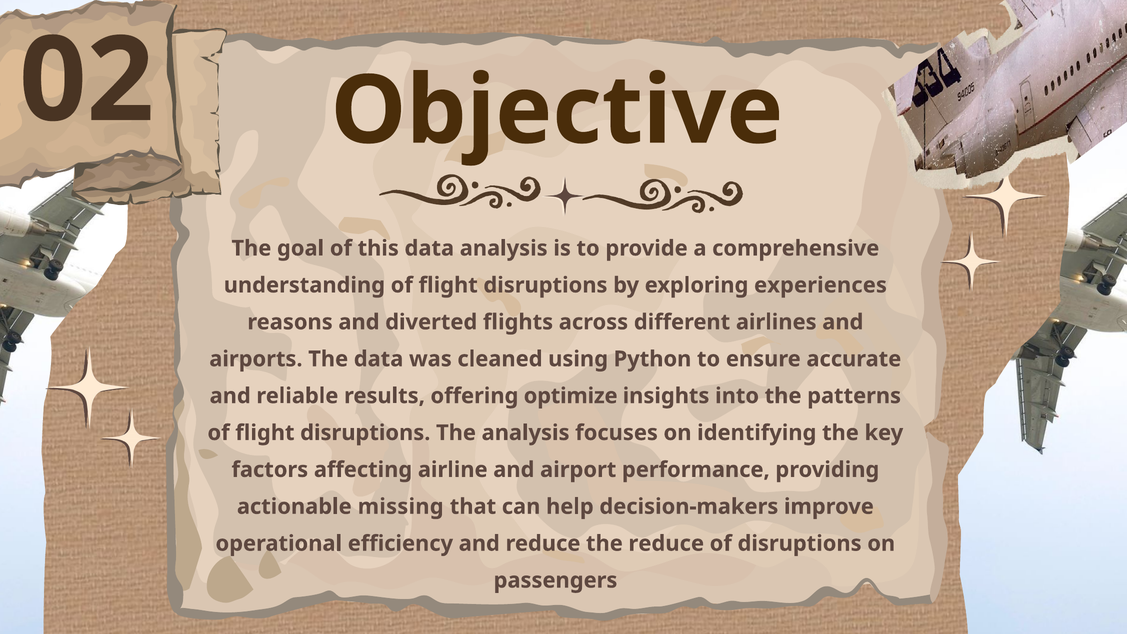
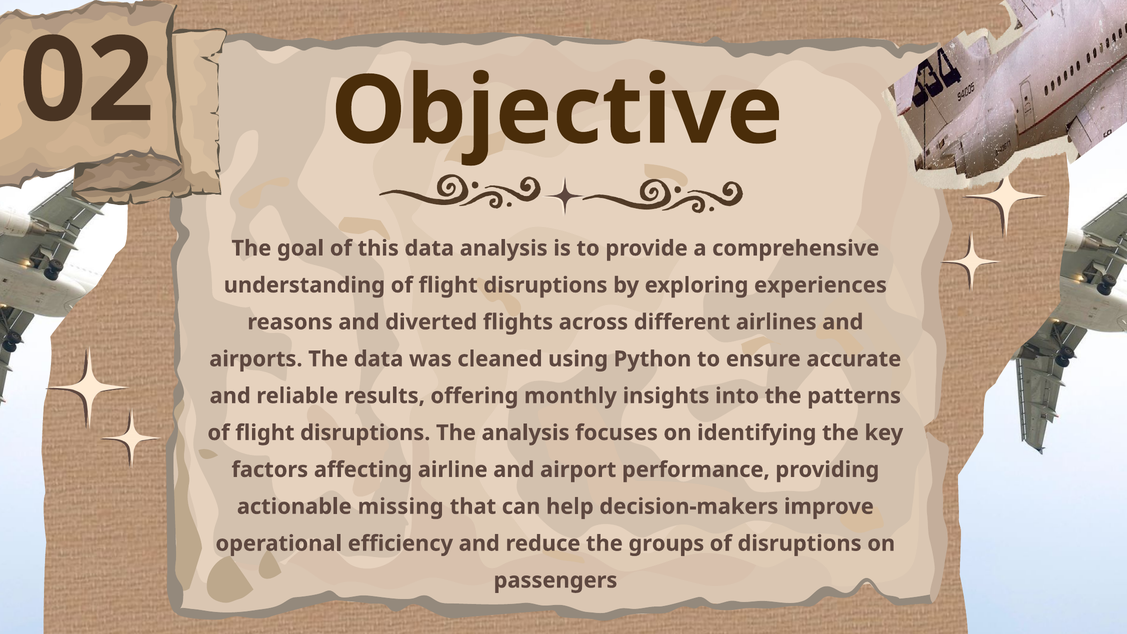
optimize: optimize -> monthly (570, 396)
the reduce: reduce -> groups (666, 543)
